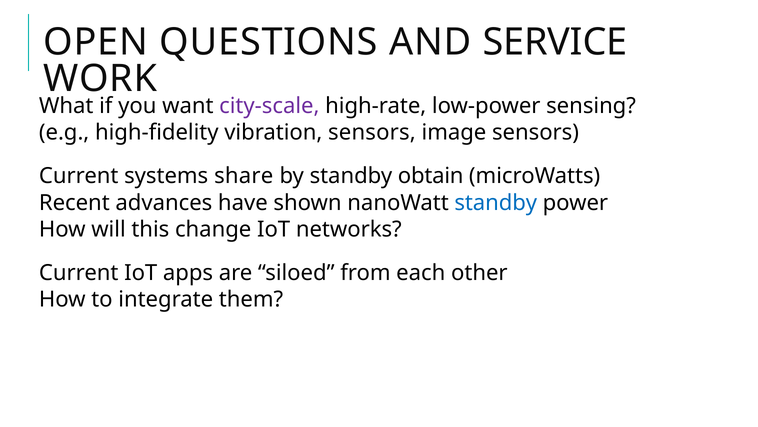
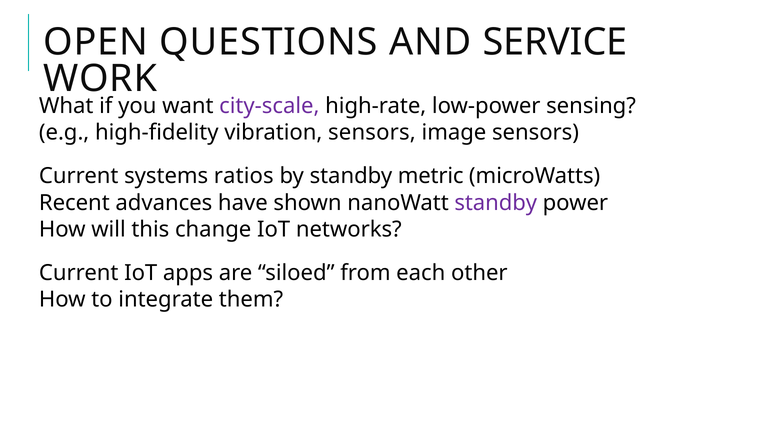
share: share -> ratios (244, 176)
obtain: obtain -> metric (431, 176)
standby colour: blue -> purple (496, 202)
